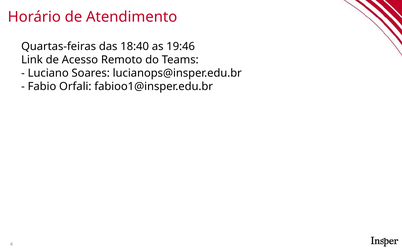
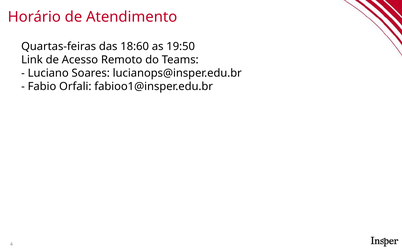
18:40: 18:40 -> 18:60 (135, 46)
19:46: 19:46 -> 19:50 (181, 46)
